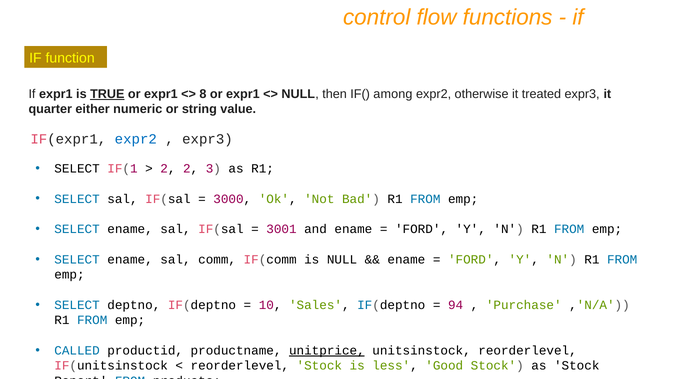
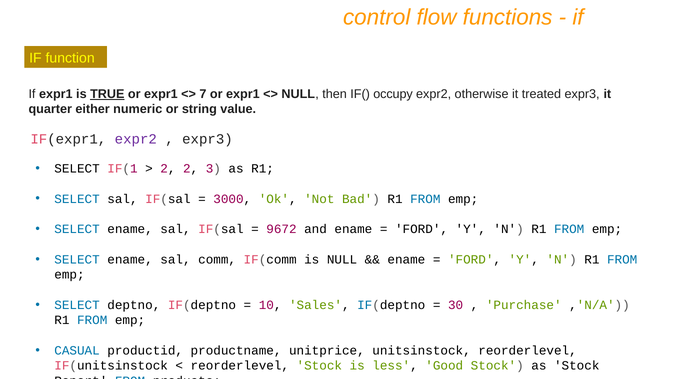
8: 8 -> 7 (203, 94)
among: among -> occupy (393, 94)
expr2 colour: blue -> purple (136, 139)
3001: 3001 -> 9672 (281, 229)
94: 94 -> 30 (456, 305)
CALLED: CALLED -> CASUAL (77, 350)
unitprice underline: present -> none (327, 350)
